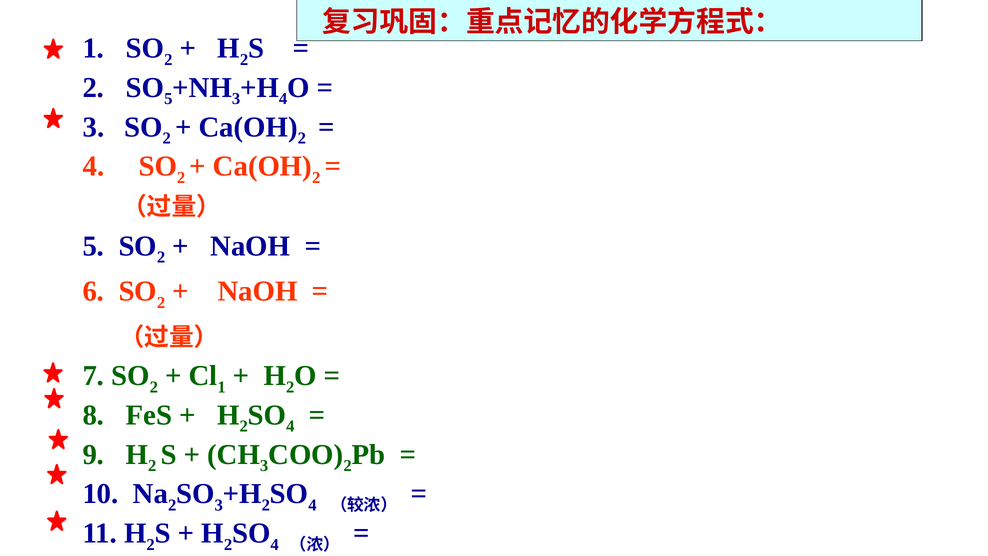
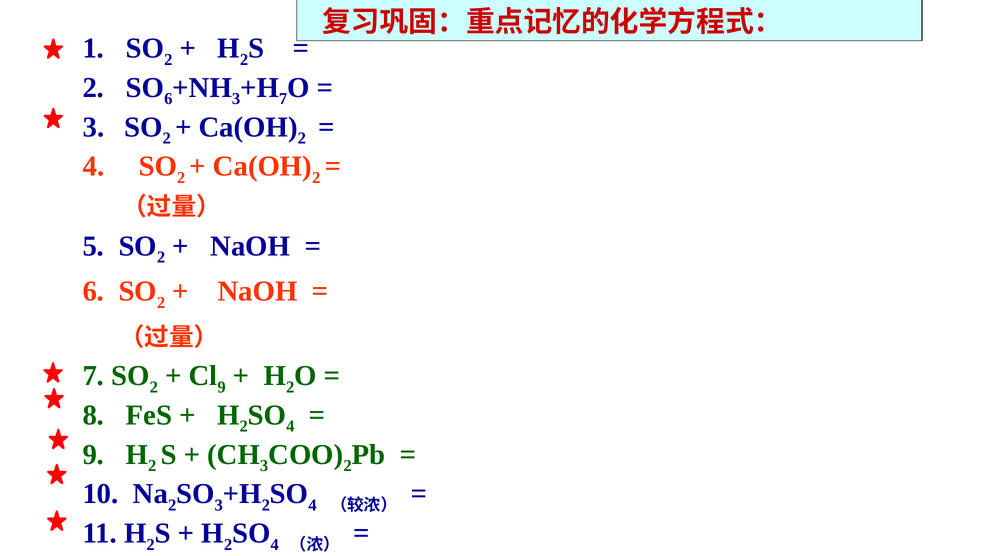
5: 5 -> 6 (168, 99)
4: 4 -> 7 (283, 99)
1: 1 -> 9 (222, 387)
